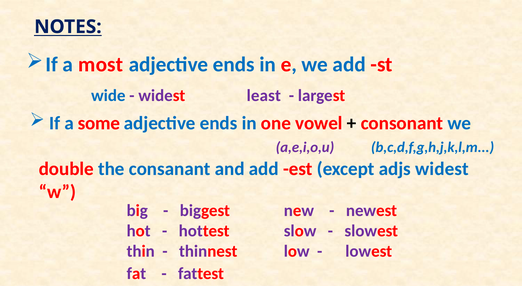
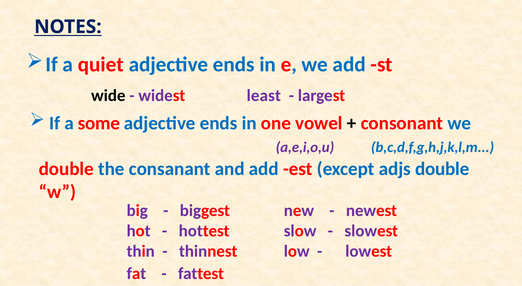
most: most -> quiet (101, 65)
wide colour: blue -> black (108, 96)
adjs widest: widest -> double (442, 169)
